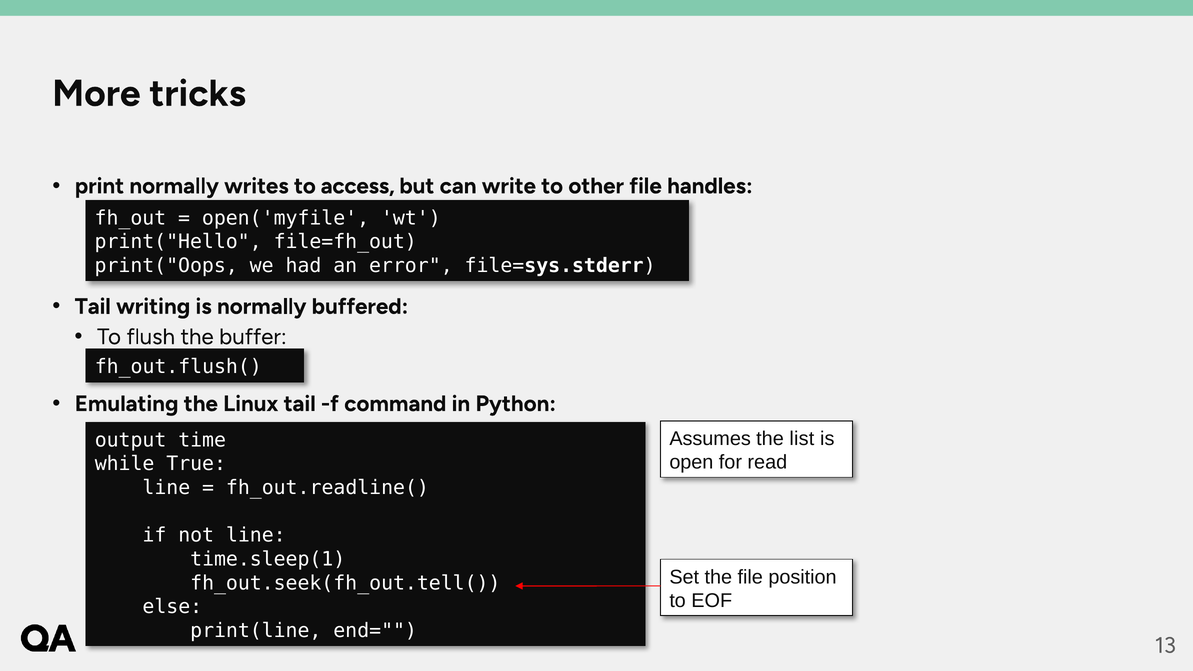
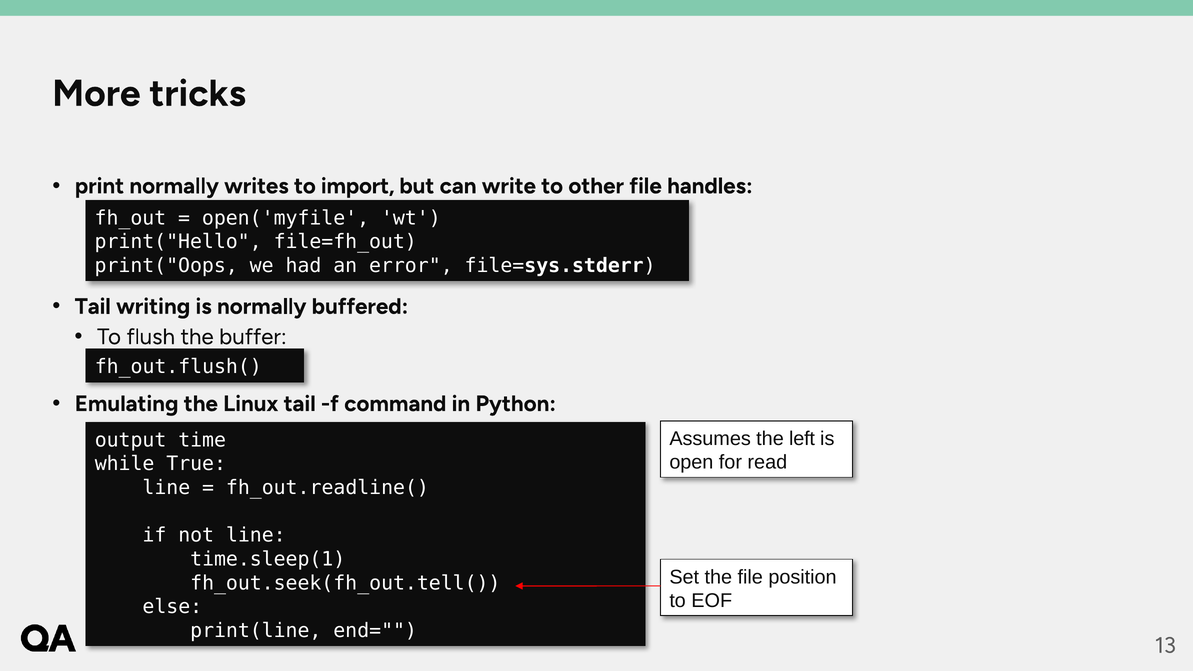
access: access -> import (358, 186)
list: list -> left (802, 439)
